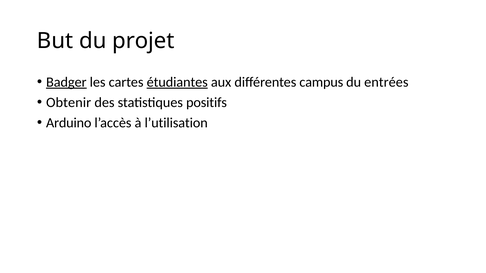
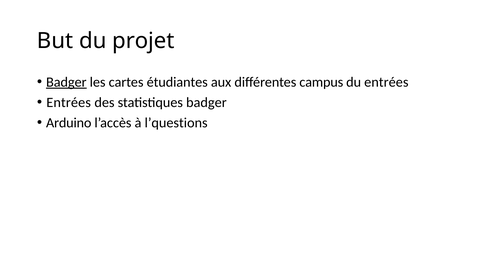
étudiantes underline: present -> none (177, 82)
Obtenir: Obtenir -> Entrées (69, 103)
statistiques positifs: positifs -> badger (206, 103)
l’utilisation: l’utilisation -> l’questions (176, 123)
